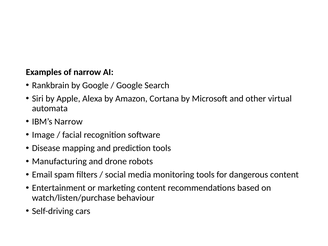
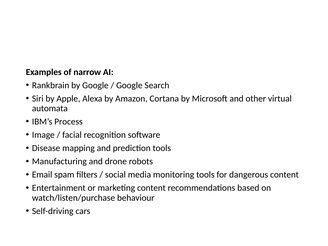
IBM’s Narrow: Narrow -> Process (69, 122)
